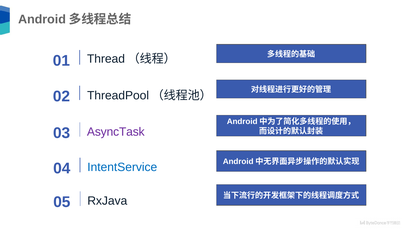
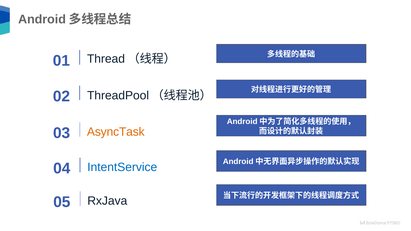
AsyncTask colour: purple -> orange (116, 132)
